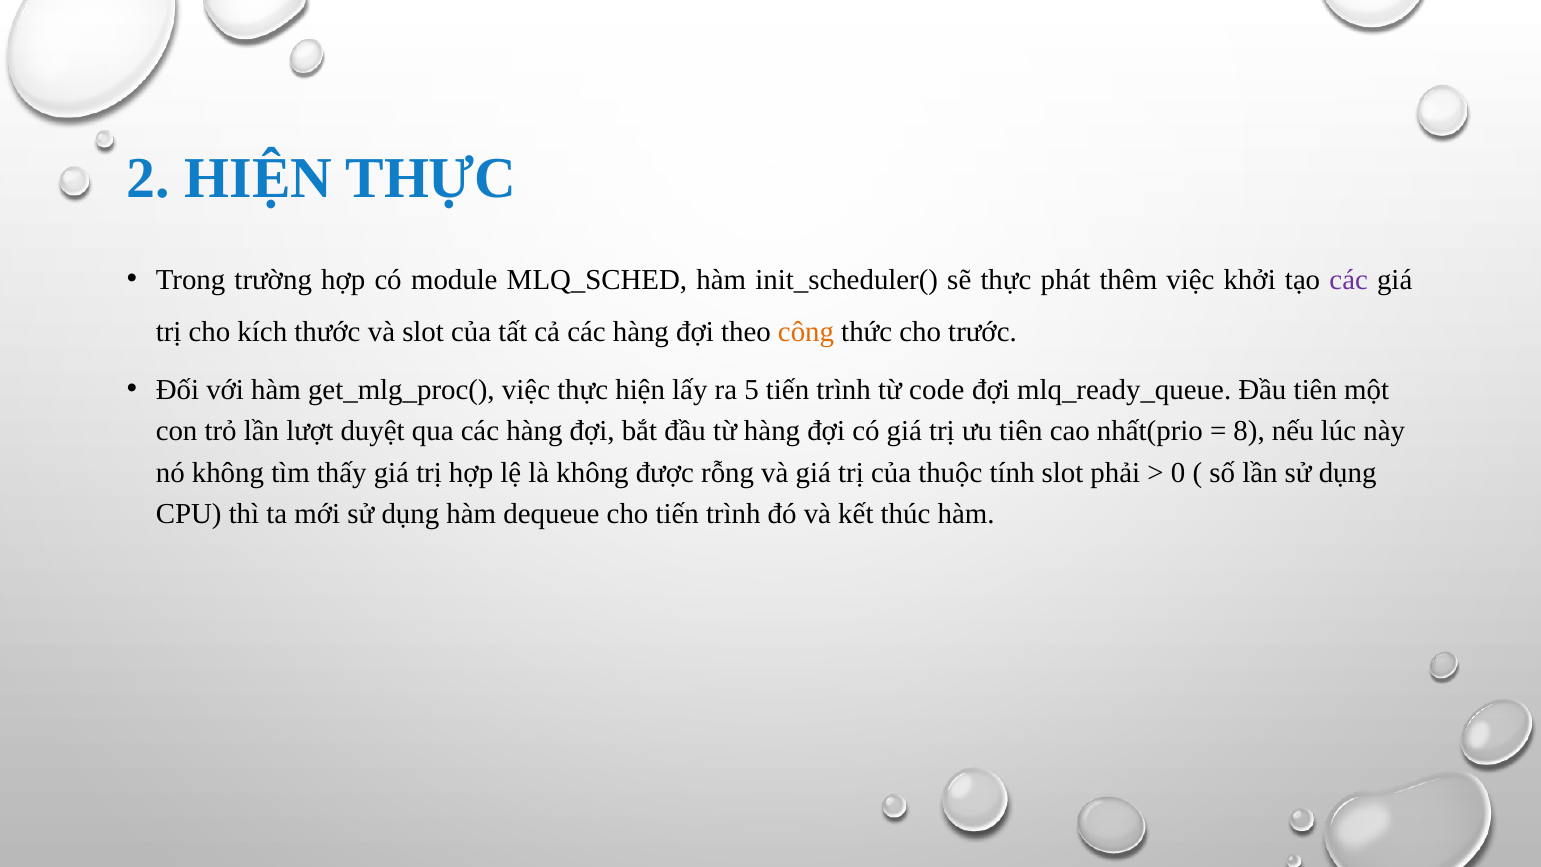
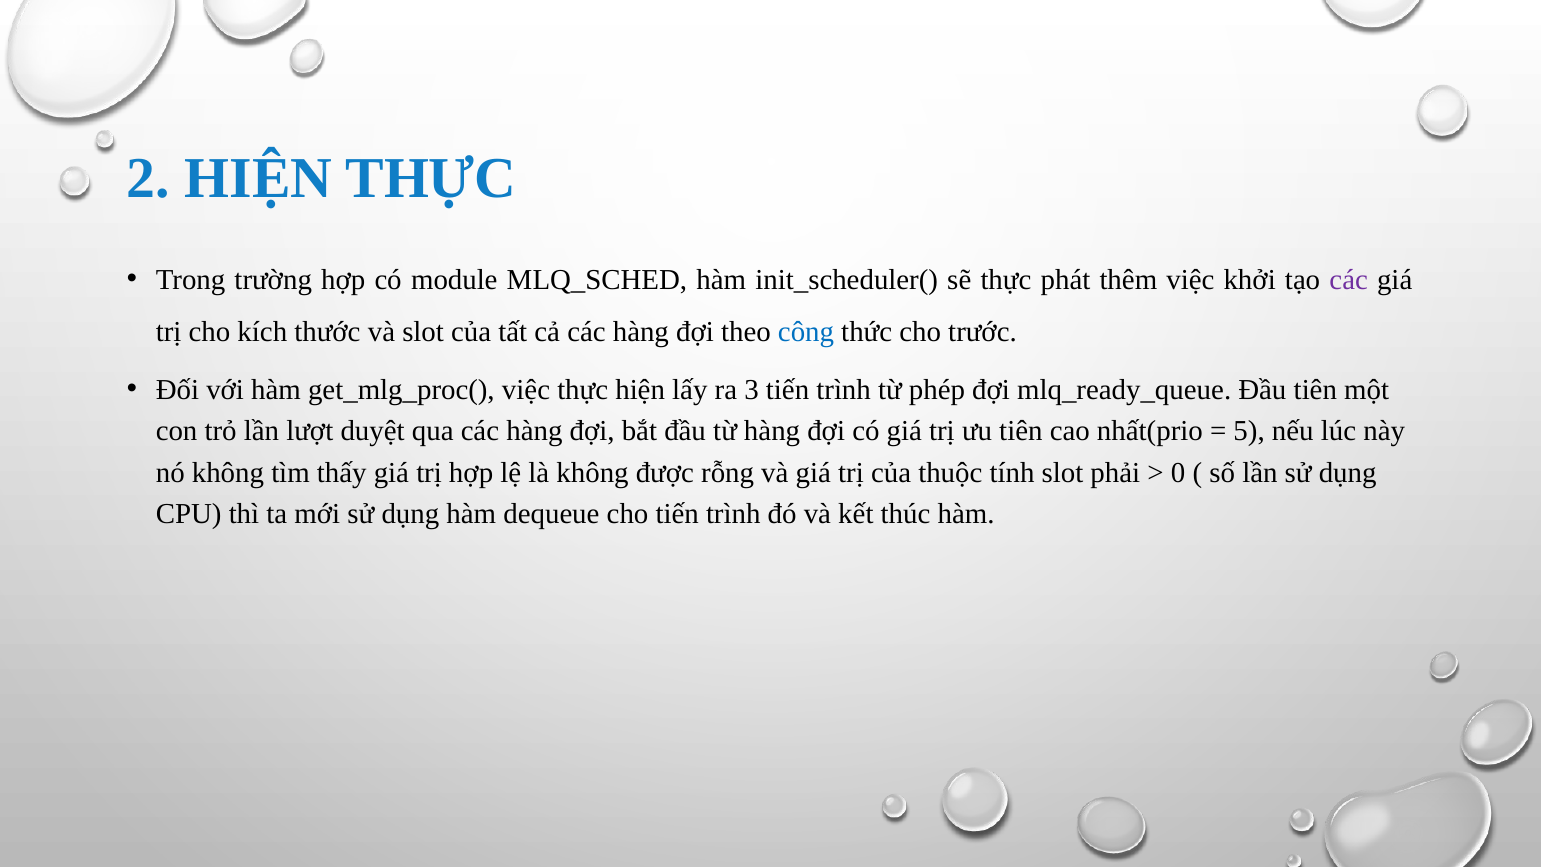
công colour: orange -> blue (806, 332)
5: 5 -> 3 (751, 389)
code: code -> phép (937, 389)
8: 8 -> 5 (1249, 431)
